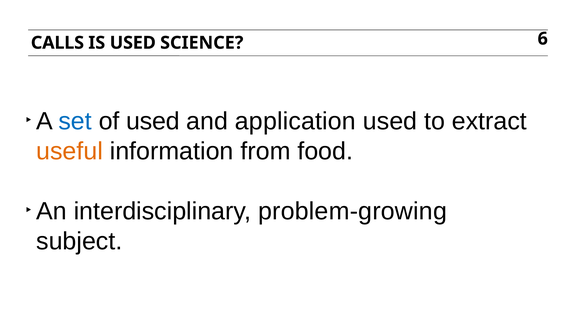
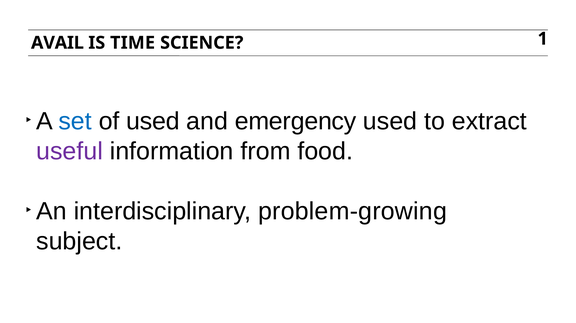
CALLS: CALLS -> AVAIL (57, 43)
IS USED: USED -> TIME (133, 43)
6: 6 -> 1 (543, 39)
application: application -> emergency (296, 121)
useful colour: orange -> purple (70, 151)
